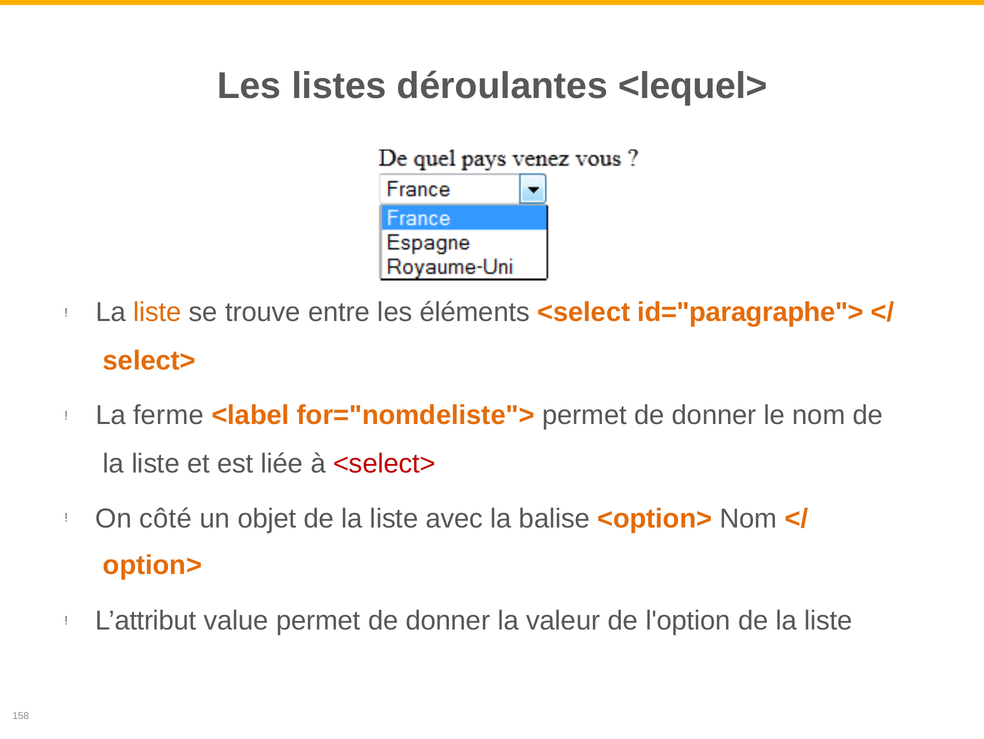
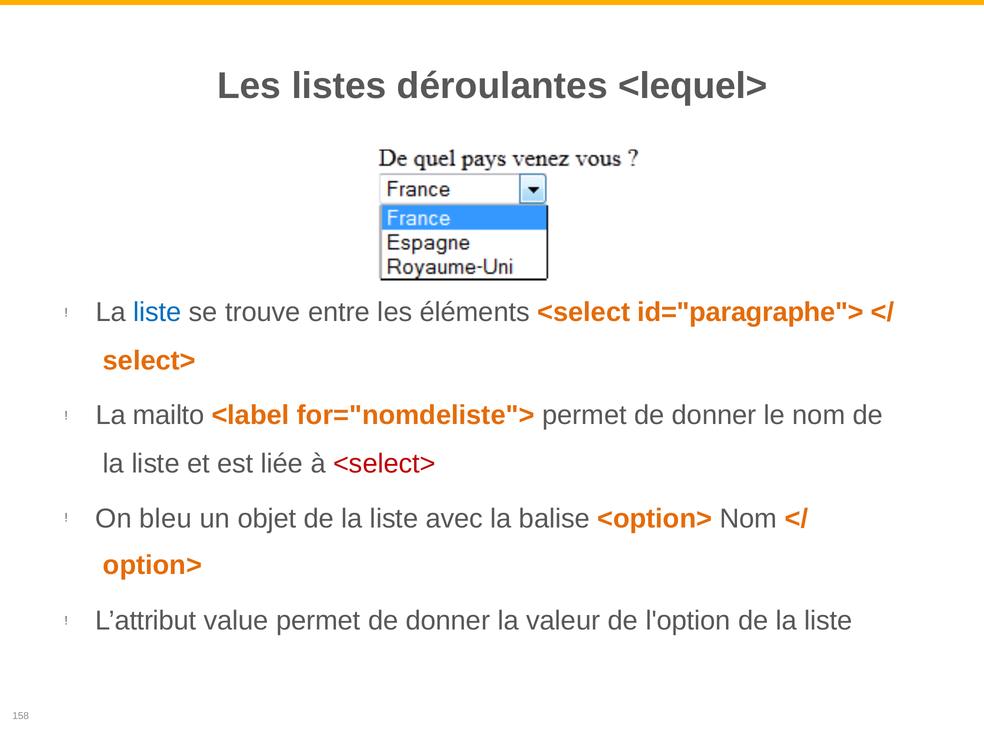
liste colour: orange -> blue (157, 312)
ferme: ferme -> mailto (169, 415)
côté: côté -> bleu (166, 518)
